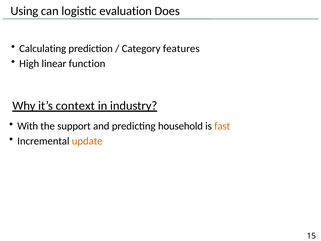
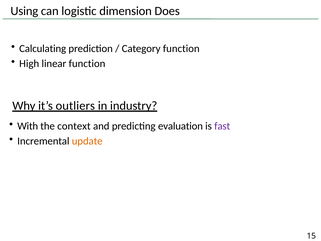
evaluation: evaluation -> dimension (126, 11)
Category features: features -> function (181, 48)
context: context -> outliers (75, 106)
support: support -> context (74, 126)
household: household -> evaluation (180, 126)
fast colour: orange -> purple (222, 126)
